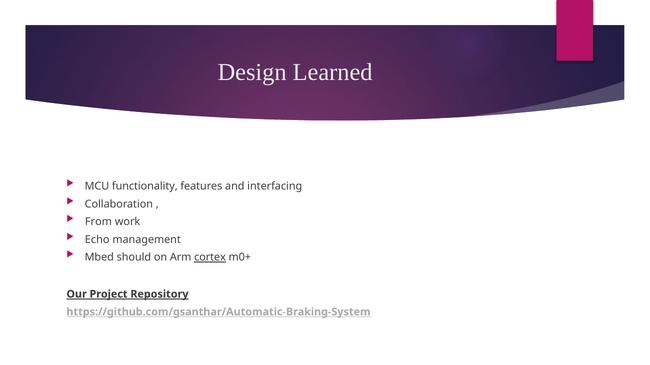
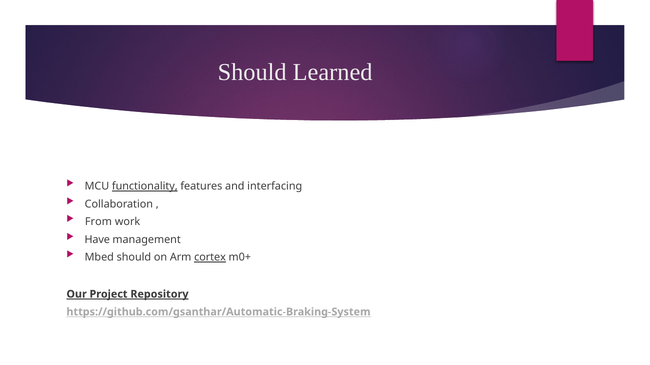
Design: Design -> Should (252, 72)
functionality underline: none -> present (145, 187)
Echo: Echo -> Have (97, 240)
